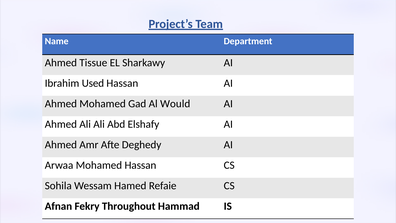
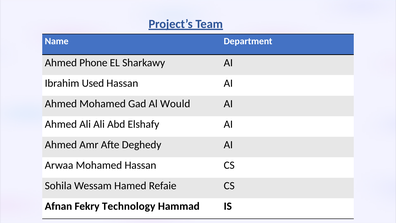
Tissue: Tissue -> Phone (93, 63)
Throughout: Throughout -> Technology (129, 206)
